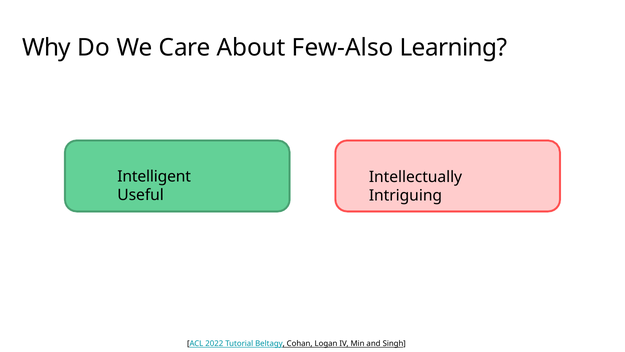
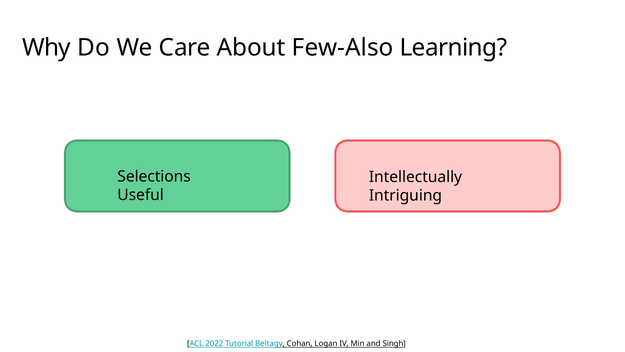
Intelligent: Intelligent -> Selections (154, 176)
